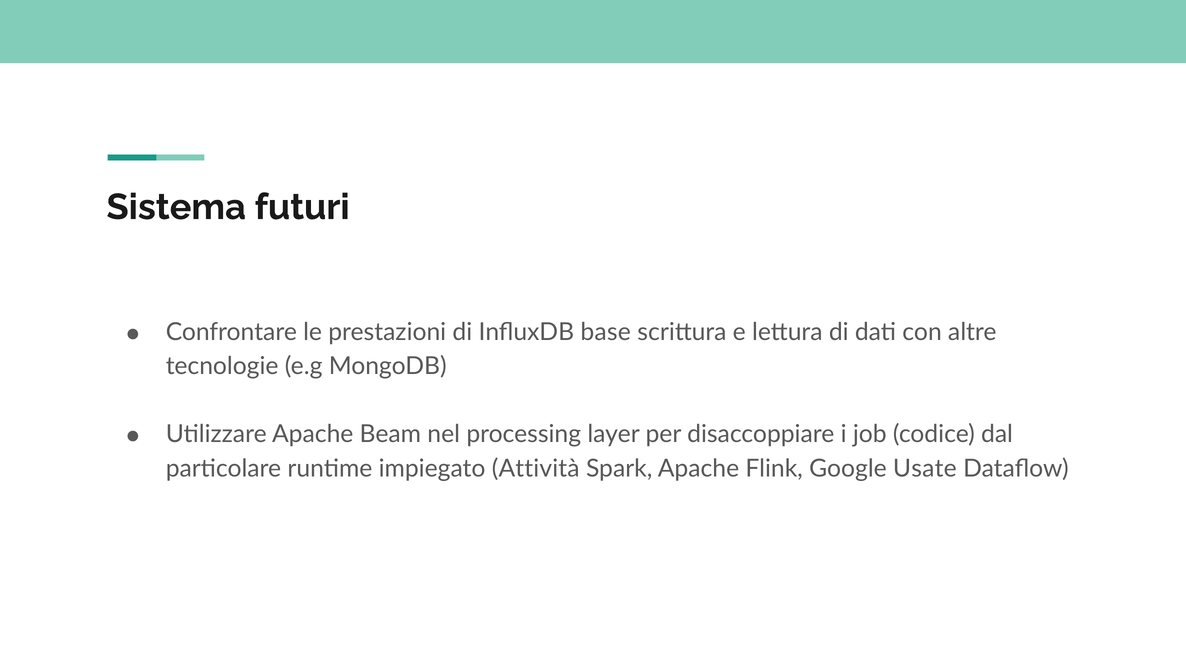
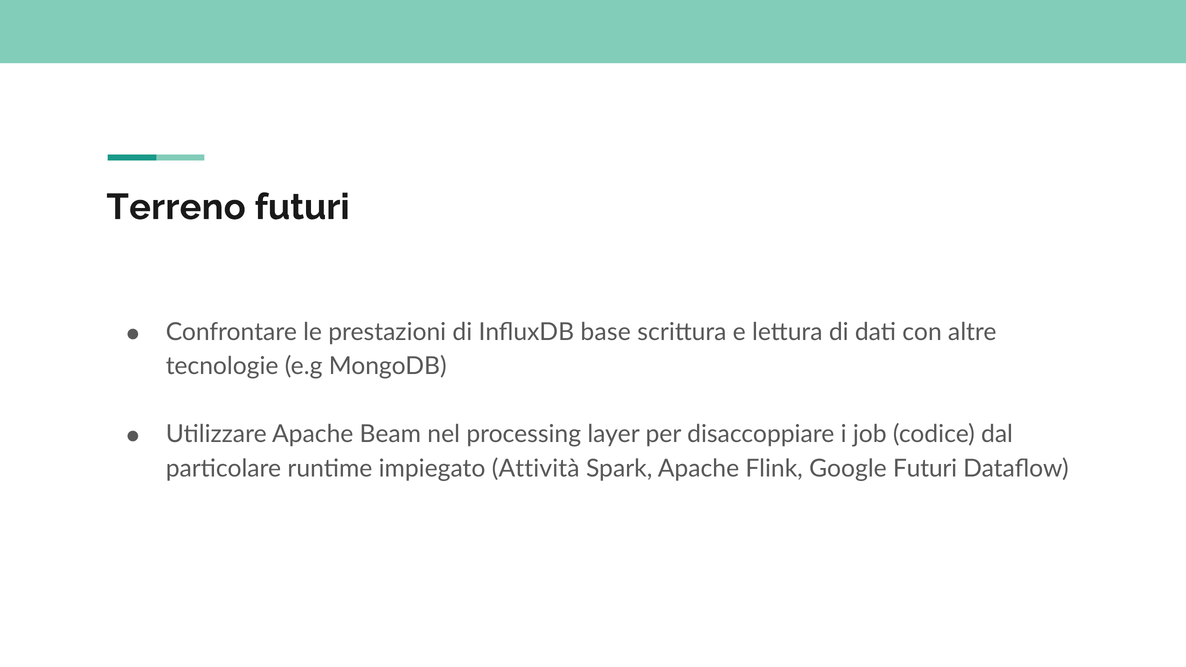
Sistema: Sistema -> Terreno (176, 207)
Google Usate: Usate -> Futuri (925, 468)
